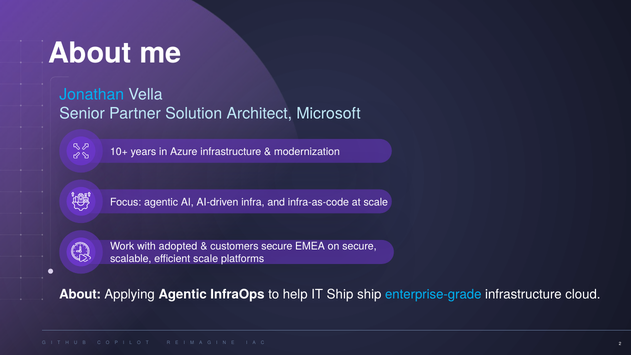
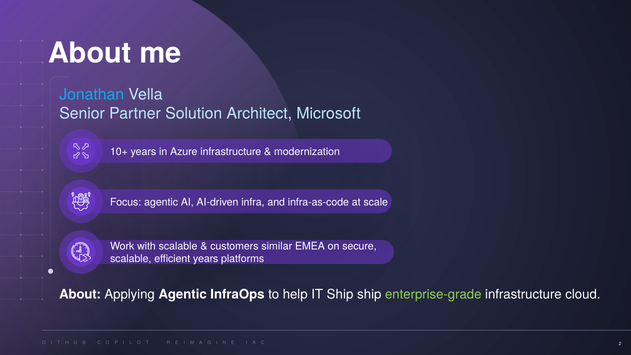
with adopted: adopted -> scalable (178, 246)
customers secure: secure -> similar (277, 246)
efficient scale: scale -> years (206, 259)
enterprise‑grade colour: light blue -> light green (433, 294)
